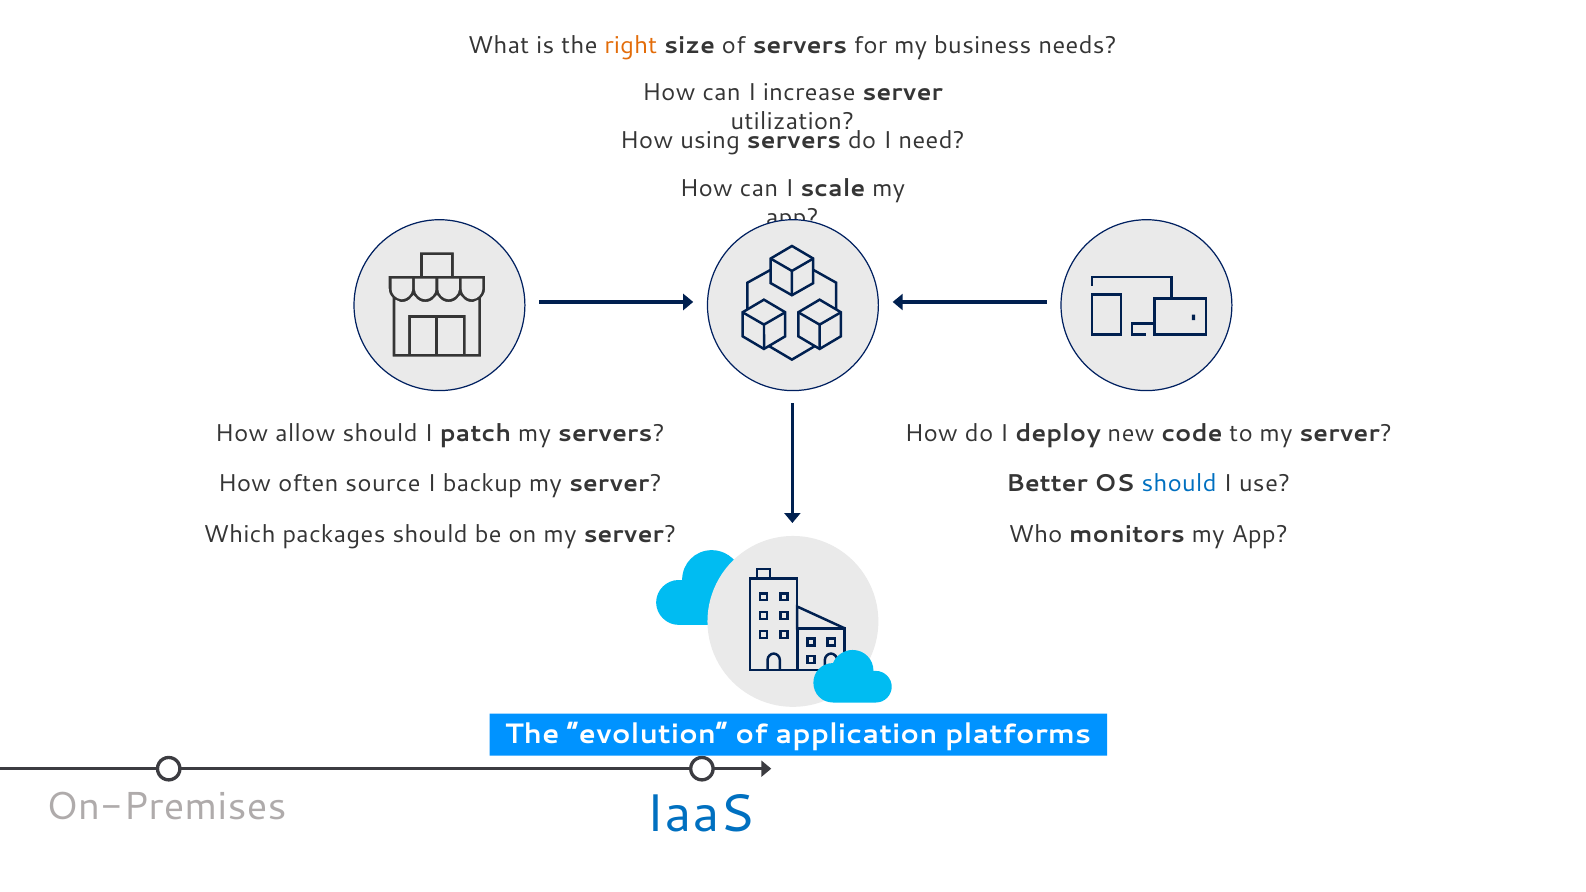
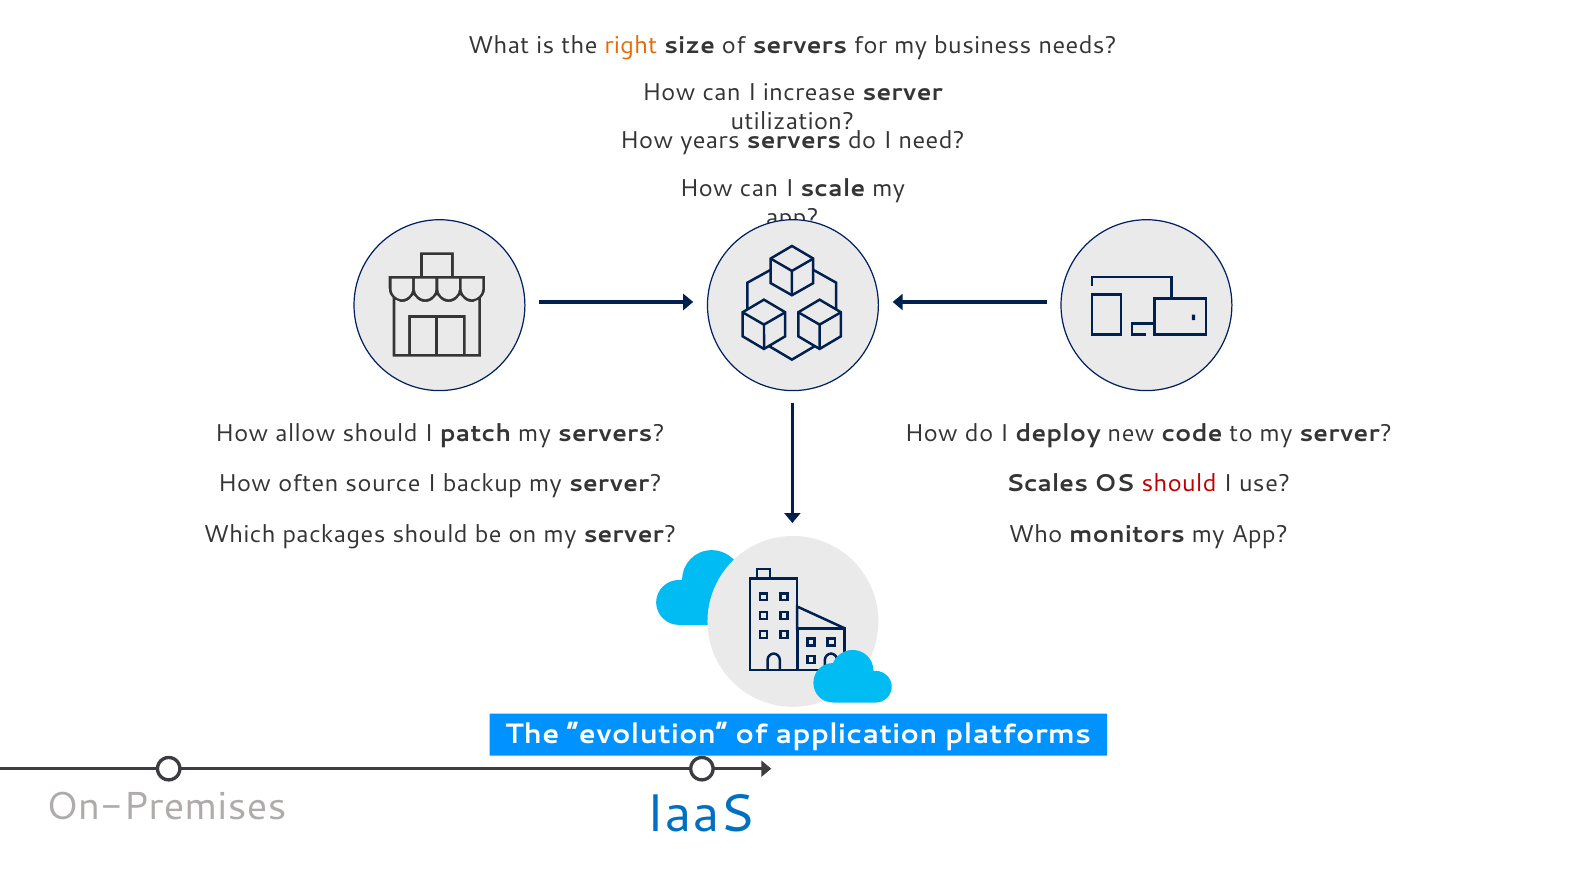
using: using -> years (710, 141)
Better: Better -> Scales (1047, 484)
should colour: blue -> red (1179, 484)
